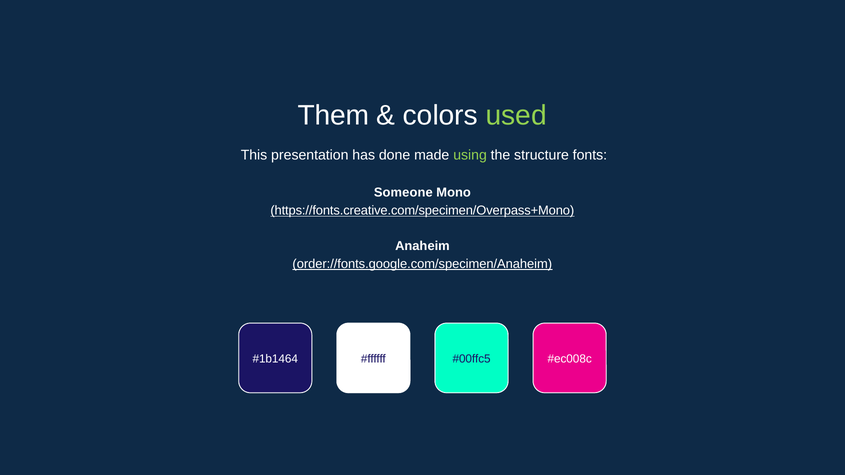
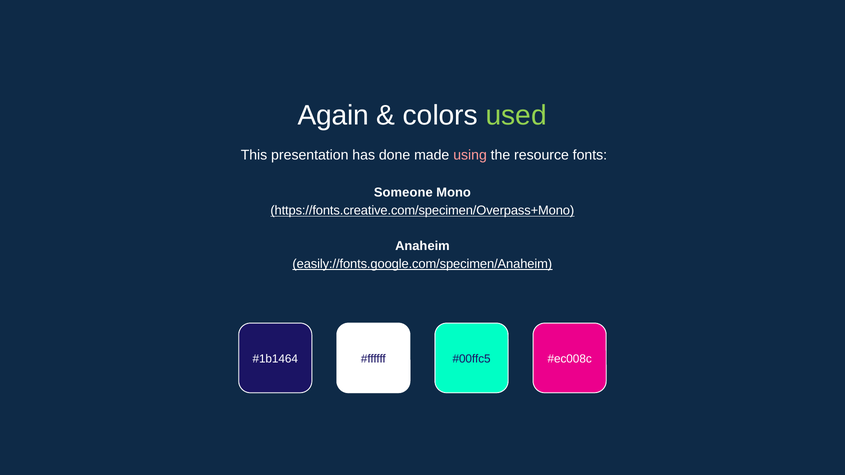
Them: Them -> Again (333, 116)
using colour: light green -> pink (470, 155)
structure: structure -> resource (542, 155)
order://fonts.google.com/specimen/Anaheim: order://fonts.google.com/specimen/Anaheim -> easily://fonts.google.com/specimen/Anaheim (422, 264)
